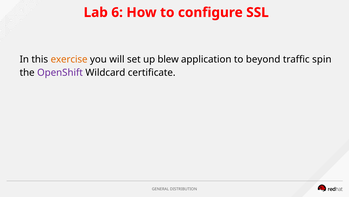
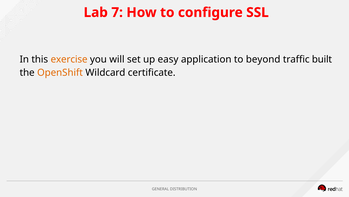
6: 6 -> 7 (117, 12)
blew: blew -> easy (168, 59)
spin: spin -> built (322, 59)
OpenShift colour: purple -> orange (60, 73)
